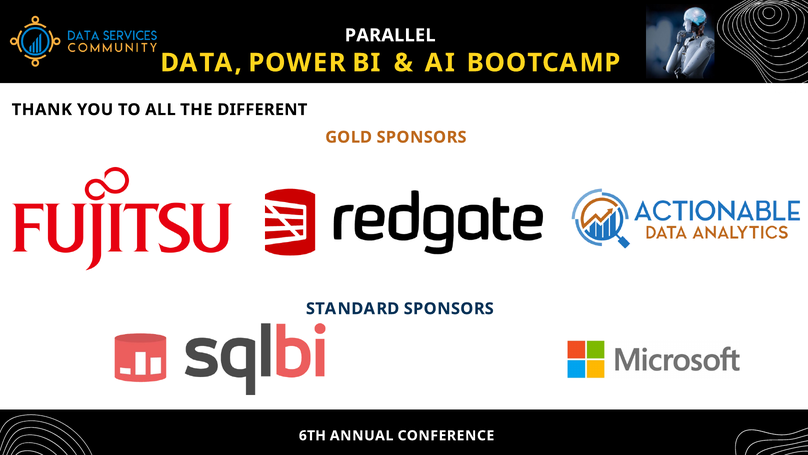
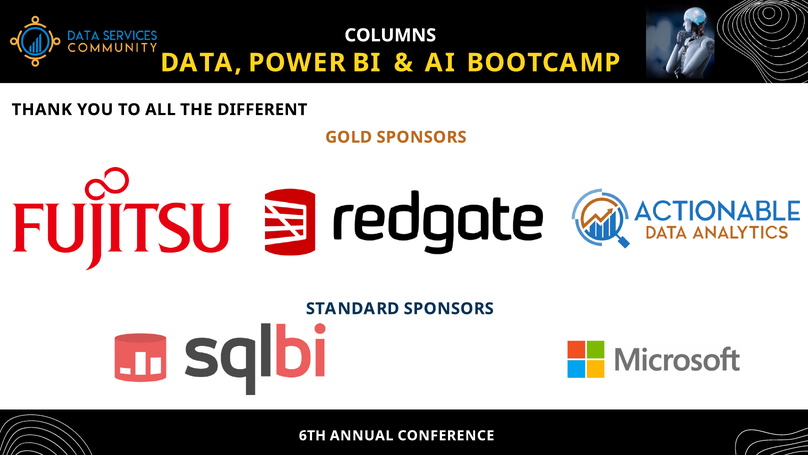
PARALLEL: PARALLEL -> COLUMNS (390, 35)
